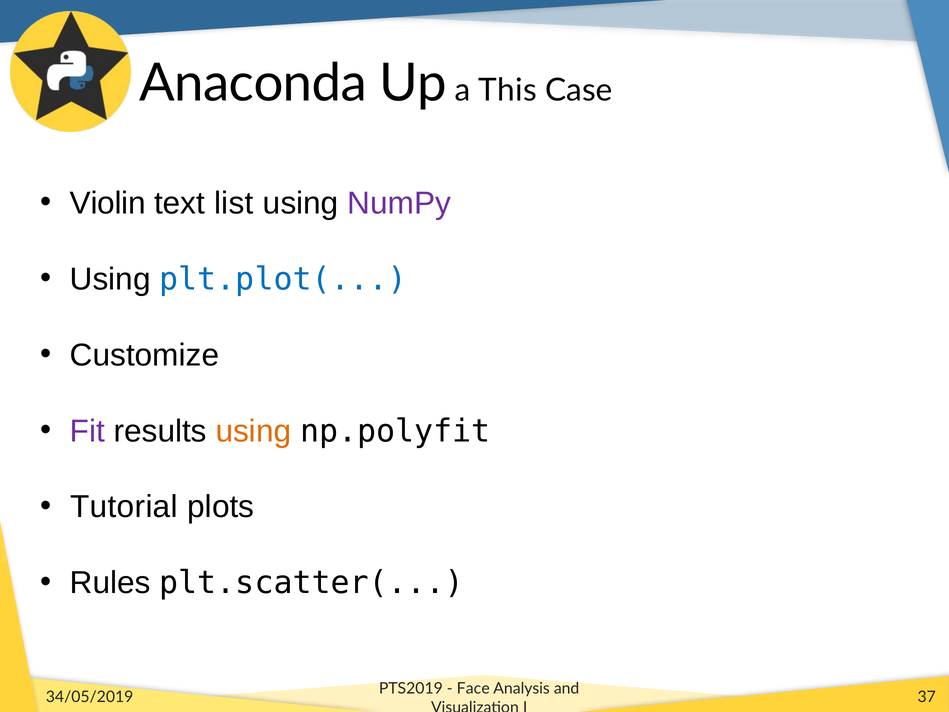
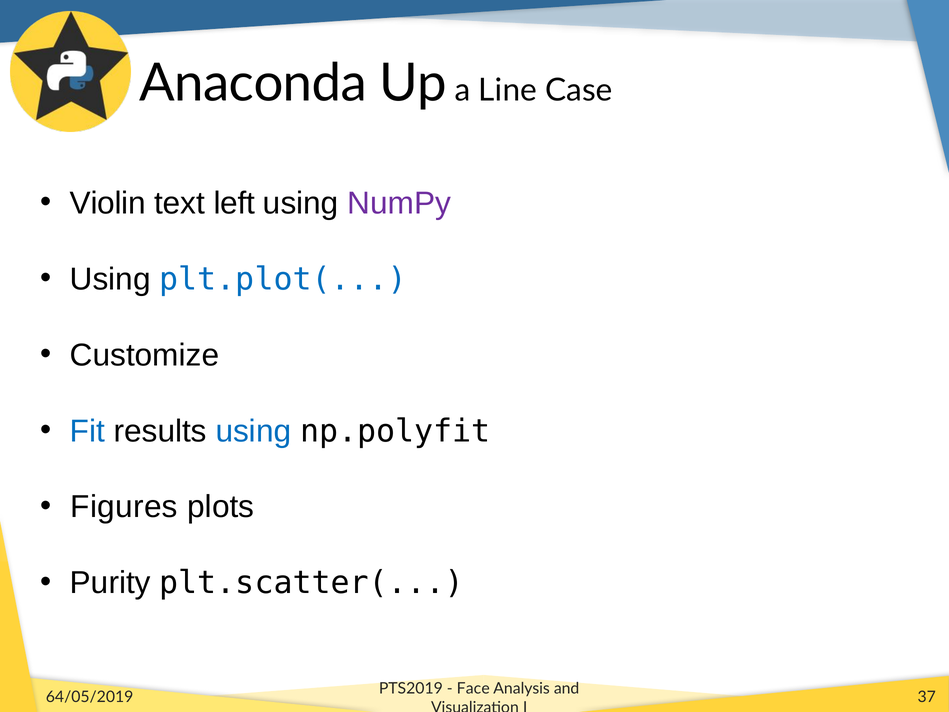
This: This -> Line (508, 90)
list: list -> left (234, 203)
Fit colour: purple -> blue (87, 431)
using colour: orange -> blue (253, 431)
Tutorial: Tutorial -> Figures (124, 507)
Rules: Rules -> Purity (110, 583)
34/05/2019: 34/05/2019 -> 64/05/2019 (90, 697)
